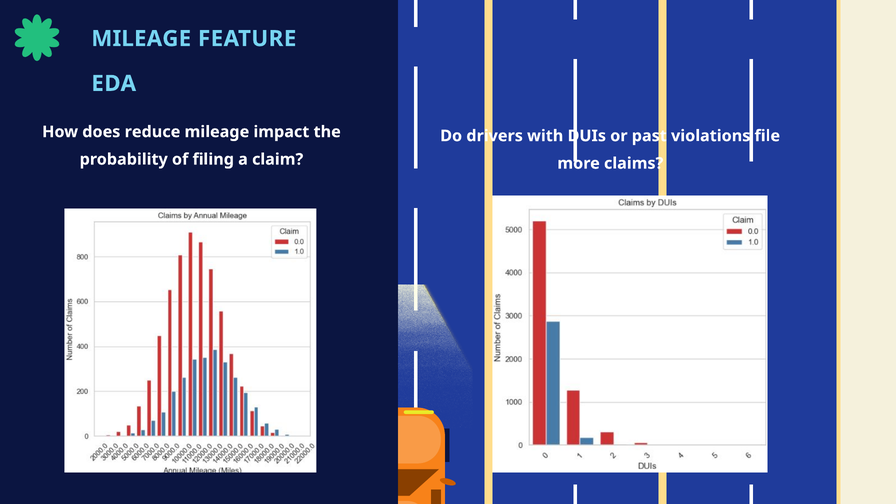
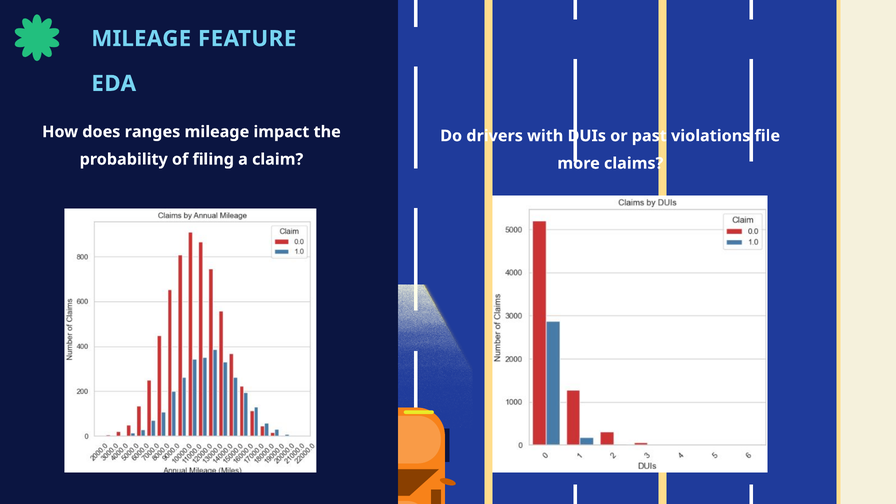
reduce: reduce -> ranges (152, 132)
